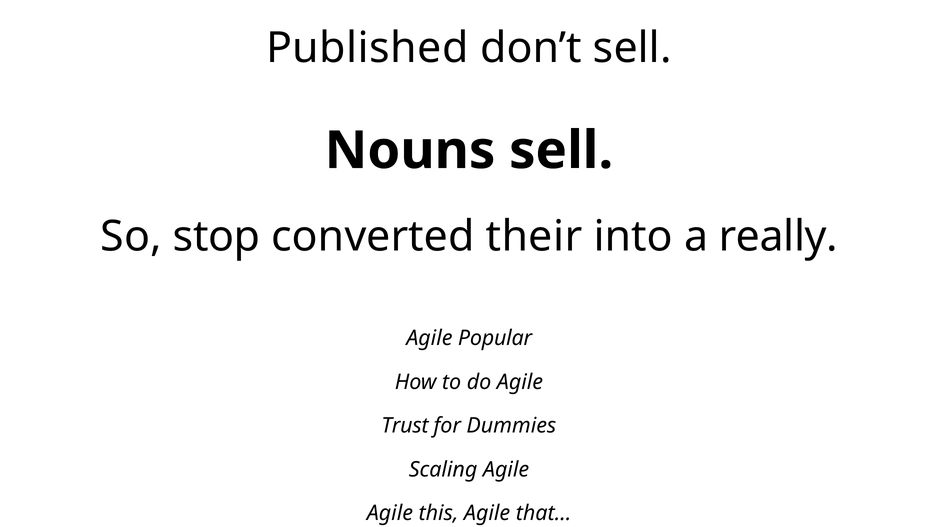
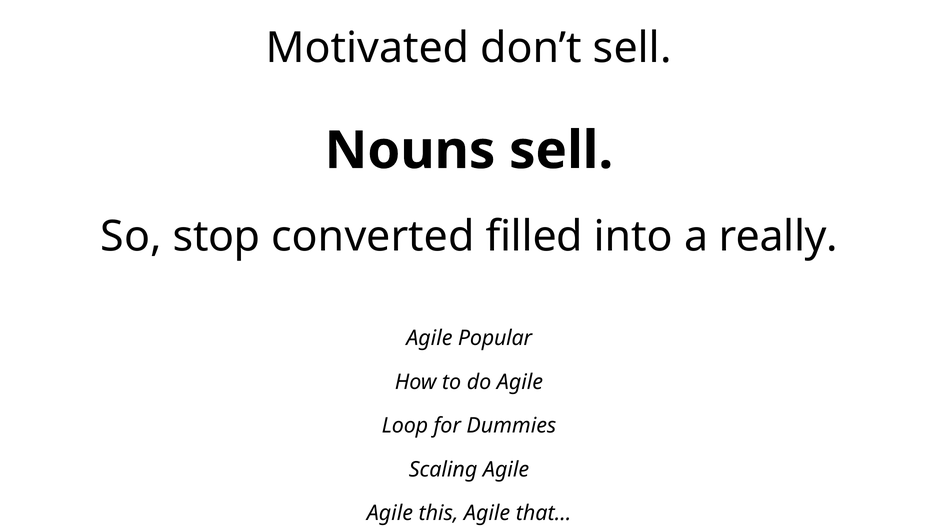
Published: Published -> Motivated (368, 48)
their: their -> filled (534, 237)
Trust: Trust -> Loop (405, 426)
